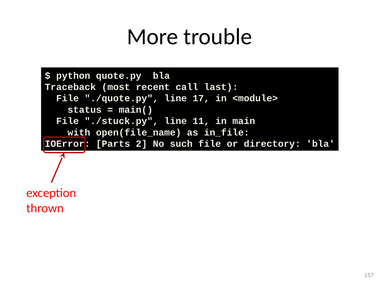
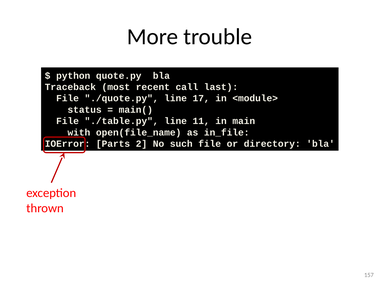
./stuck.py: ./stuck.py -> ./table.py (122, 121)
